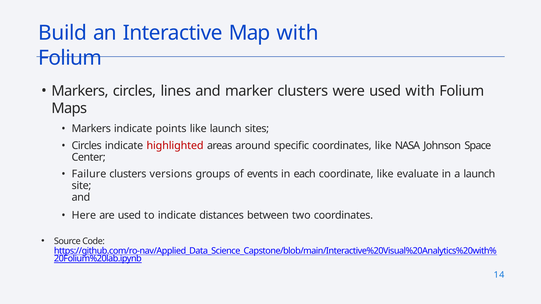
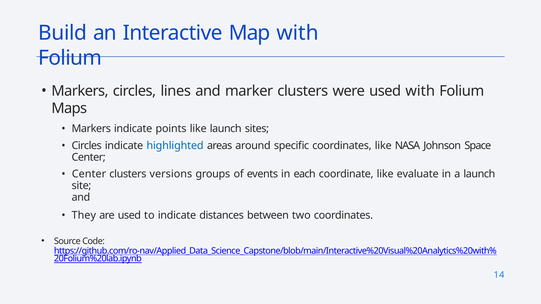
highlighted colour: red -> blue (175, 146)
Failure: Failure -> Center (89, 174)
Here: Here -> They (84, 216)
